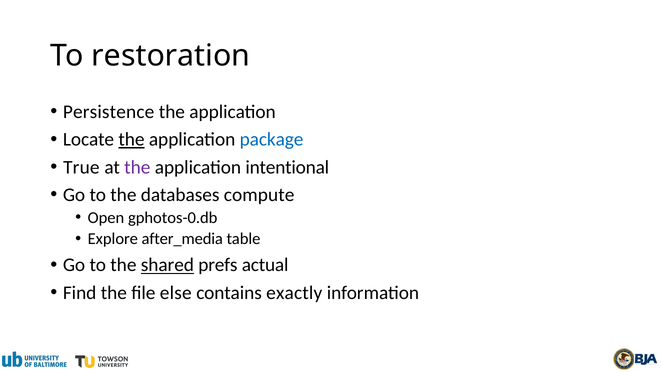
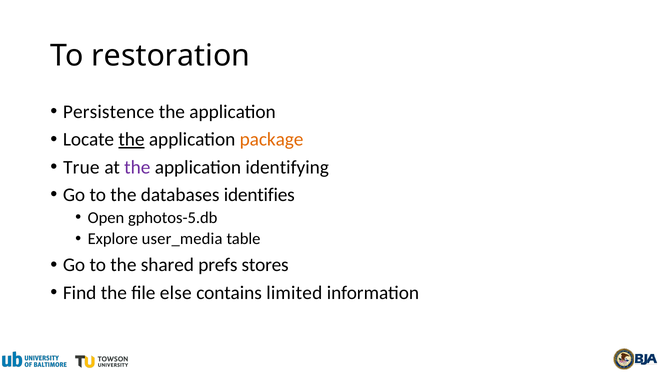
package colour: blue -> orange (272, 140)
intentional: intentional -> identifying (287, 167)
compute: compute -> identifies (259, 195)
gphotos-0.db: gphotos-0.db -> gphotos-5.db (173, 218)
after_media: after_media -> user_media (182, 239)
shared underline: present -> none (167, 265)
actual: actual -> stores (265, 265)
exactly: exactly -> limited (294, 293)
